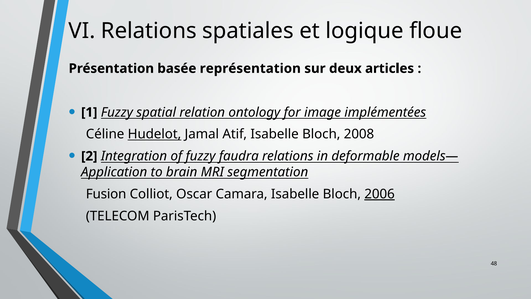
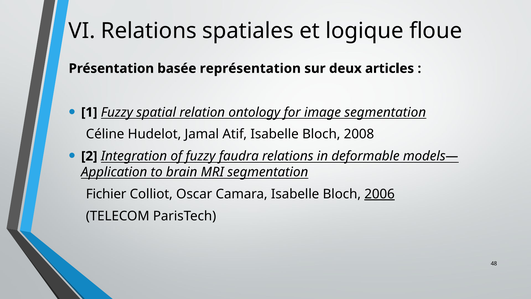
image implémentées: implémentées -> segmentation (385, 112)
Hudelot underline: present -> none (154, 134)
Fusion: Fusion -> Fichier (106, 194)
